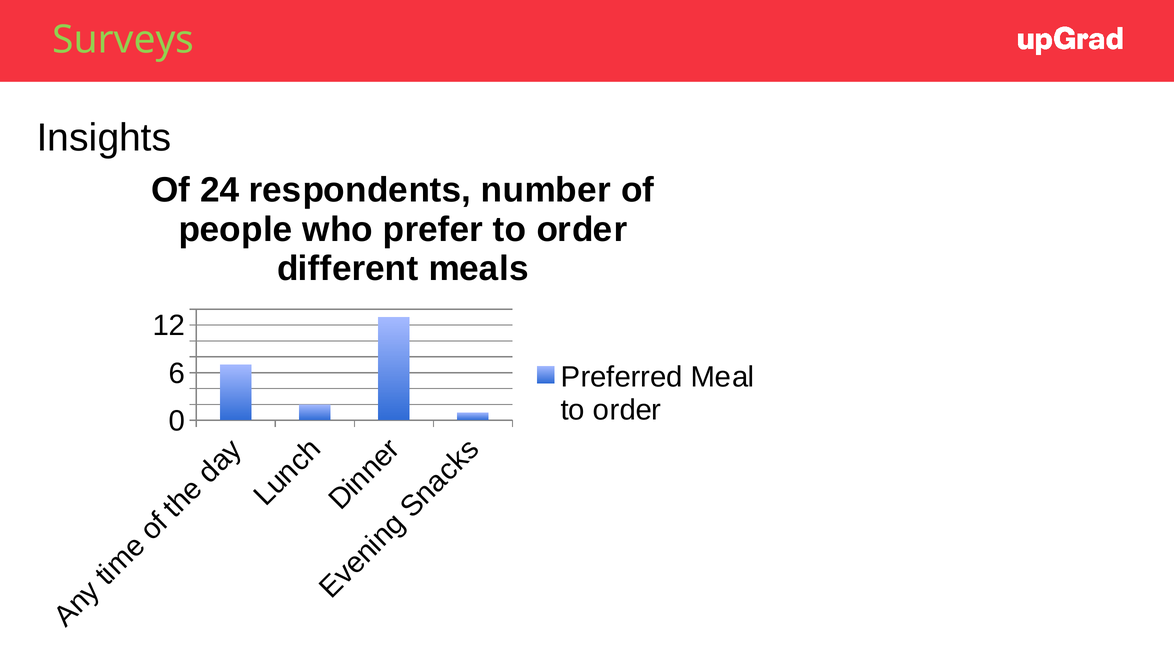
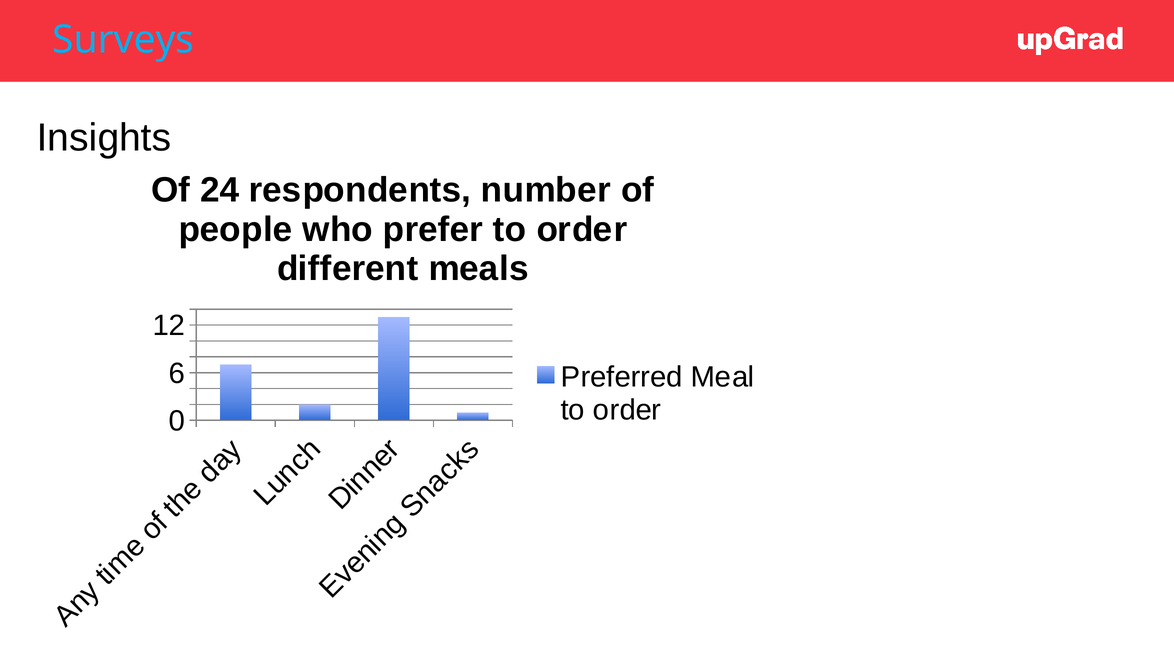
Surveys colour: light green -> light blue (123, 40)
